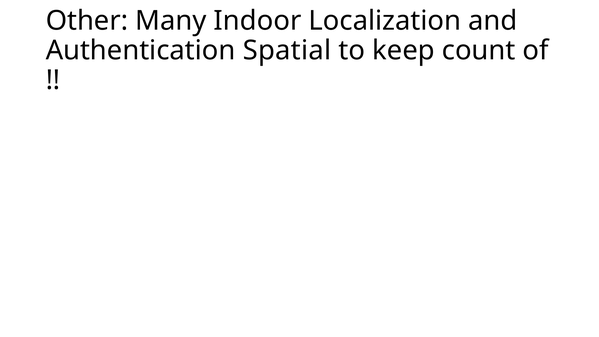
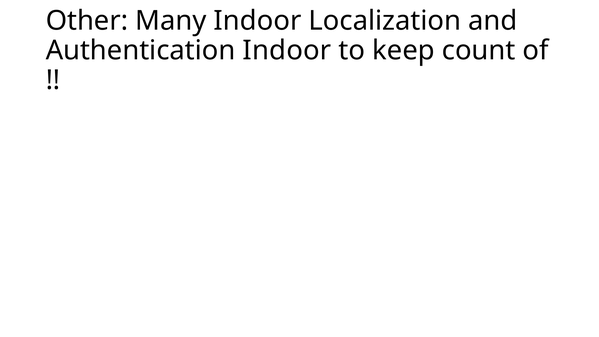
Authentication Spatial: Spatial -> Indoor (287, 50)
